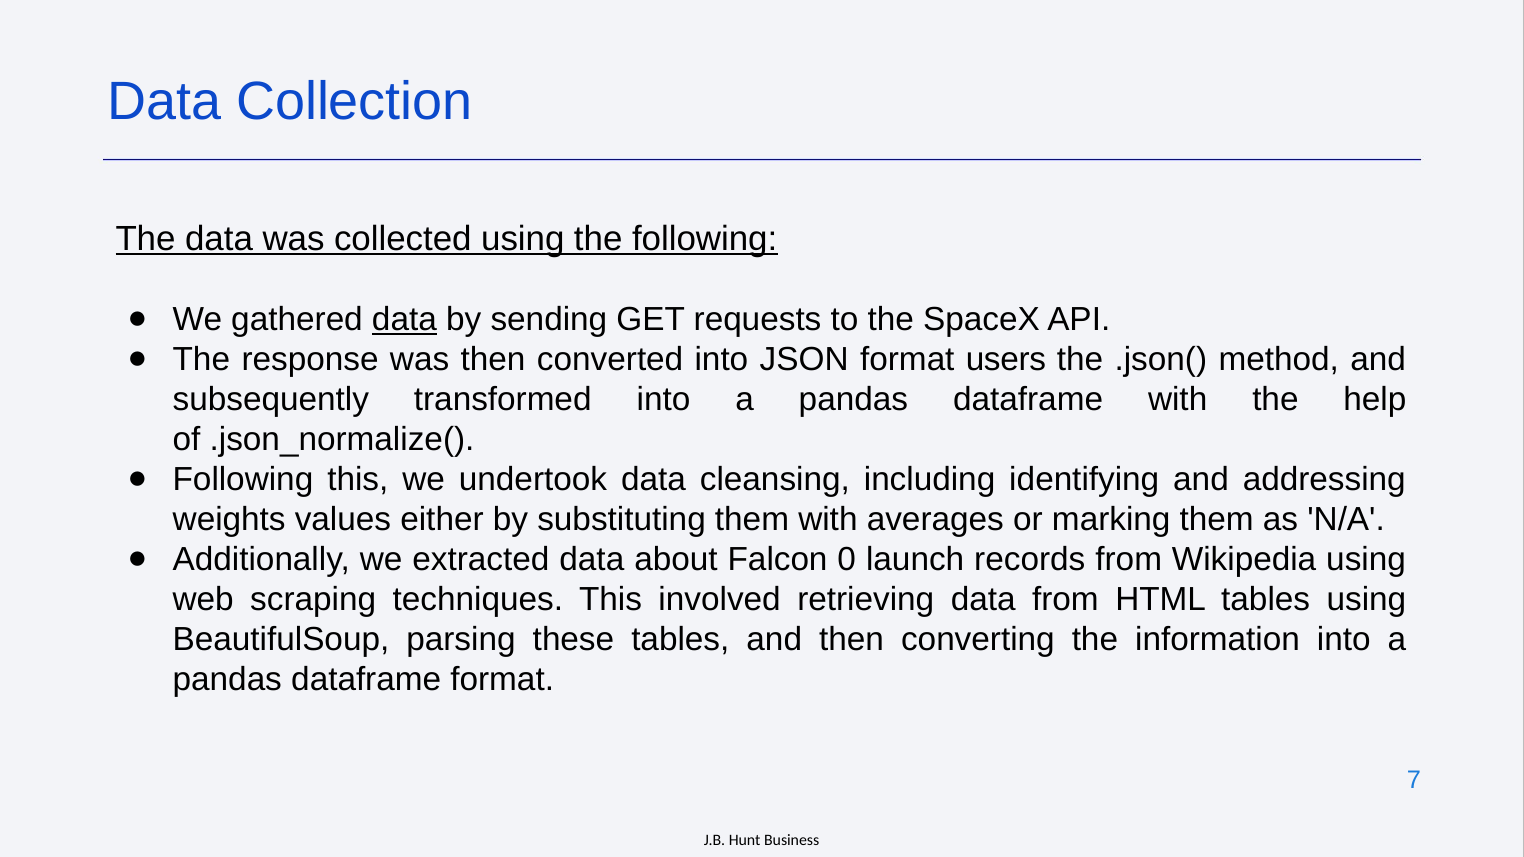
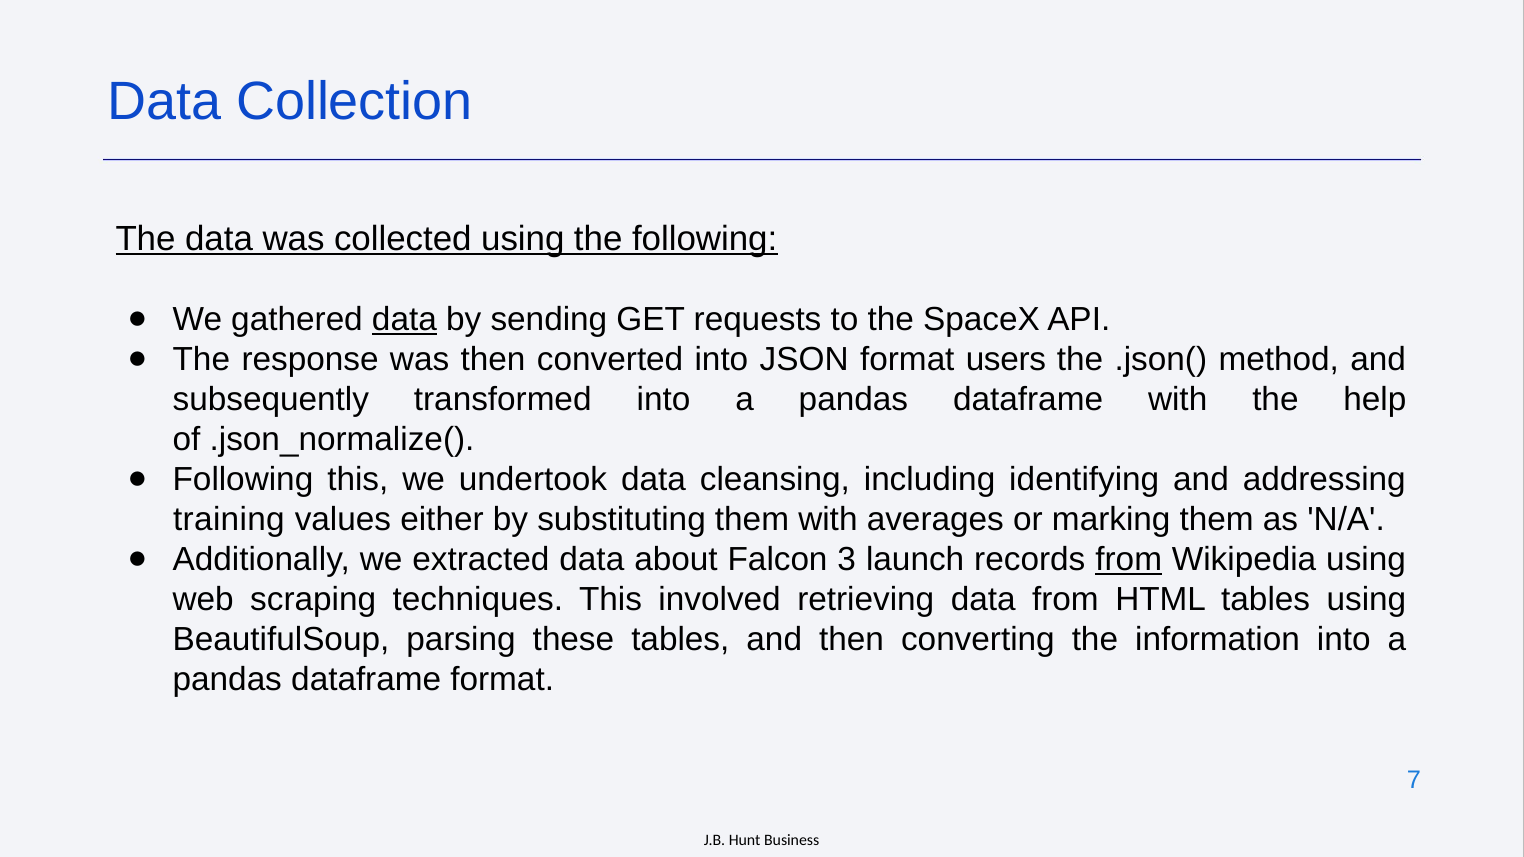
weights: weights -> training (229, 519)
0: 0 -> 3 (847, 559)
from underline: none -> present (1129, 559)
